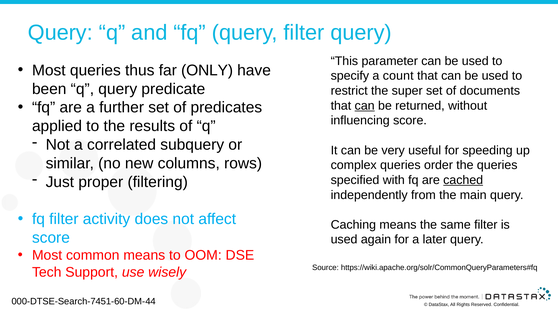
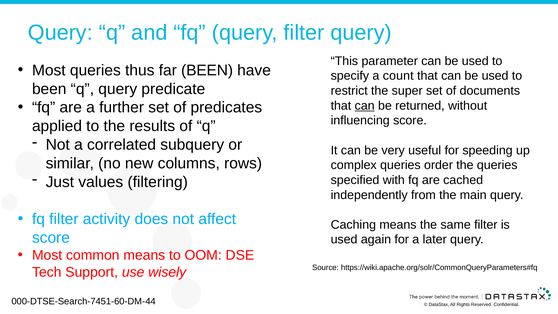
far ONLY: ONLY -> BEEN (207, 70)
proper: proper -> values (101, 182)
cached underline: present -> none (463, 180)
